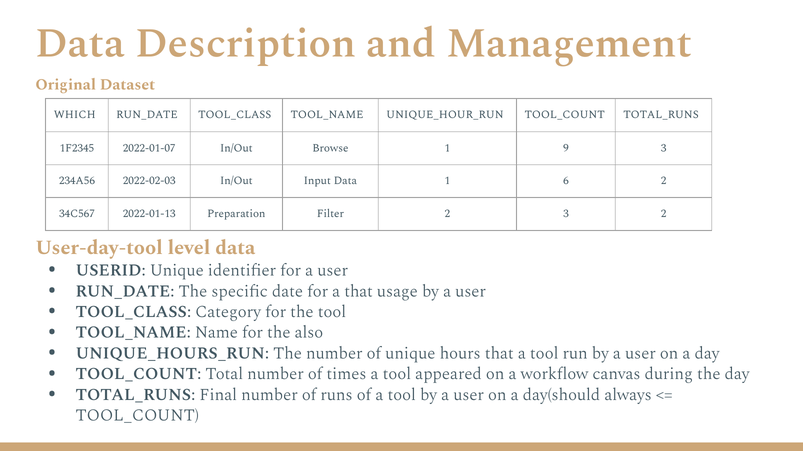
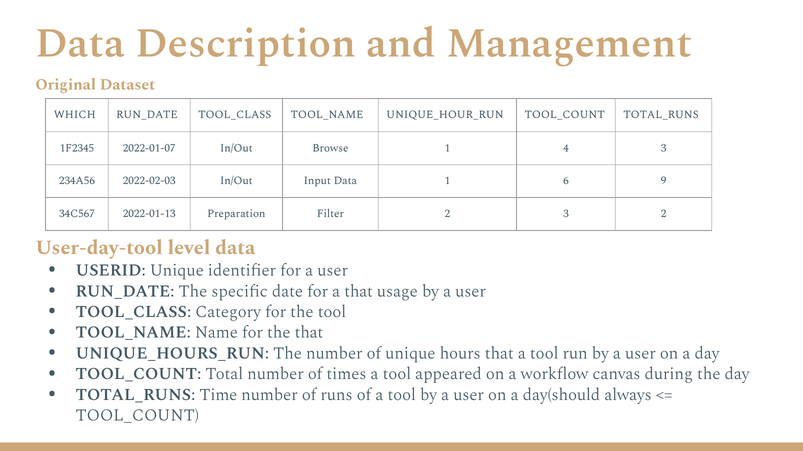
9: 9 -> 4 (566, 148)
6 2: 2 -> 9 (664, 181)
the also: also -> that (309, 333)
Final: Final -> Time (218, 395)
